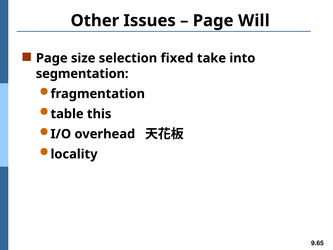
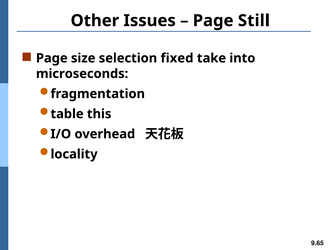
Will: Will -> Still (254, 21)
segmentation: segmentation -> microseconds (82, 74)
